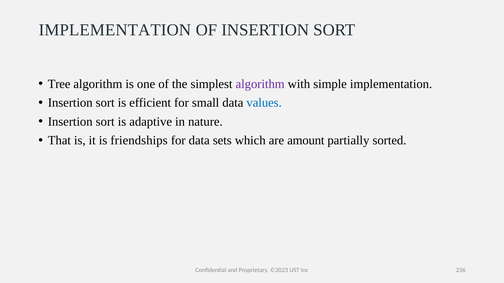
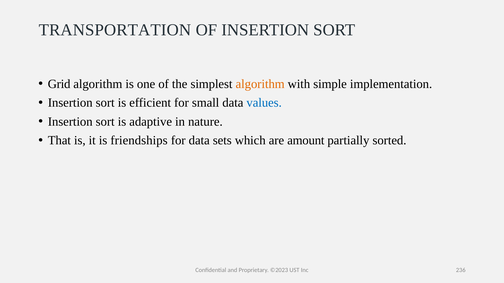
IMPLEMENTATION: IMPLEMENTATION -> TRANSPORTATION (115, 30)
Tree: Tree -> Grid (59, 84)
algorithm colour: purple -> orange (260, 84)
